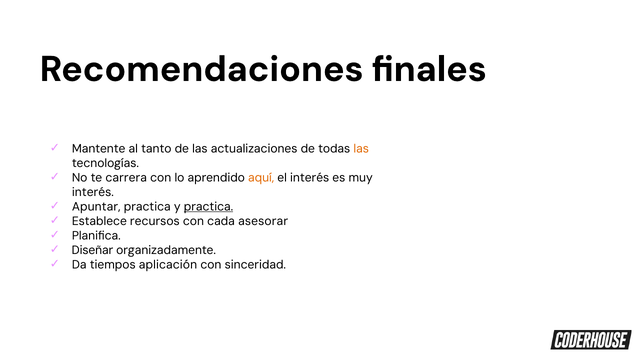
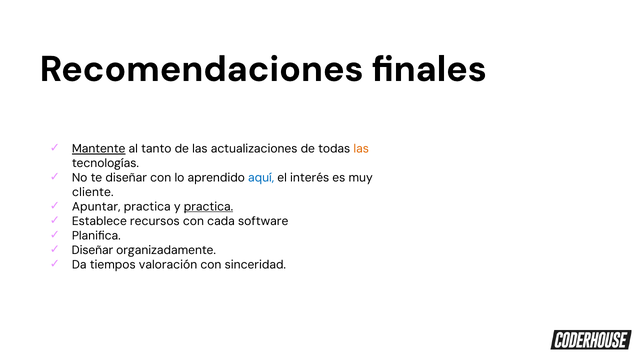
Mantente underline: none -> present (99, 149)
te carrera: carrera -> diseñar (126, 178)
aquí colour: orange -> blue (261, 178)
interés: interés -> cliente (93, 192)
asesorar: asesorar -> software (263, 221)
aplicación: aplicación -> valoración (168, 265)
